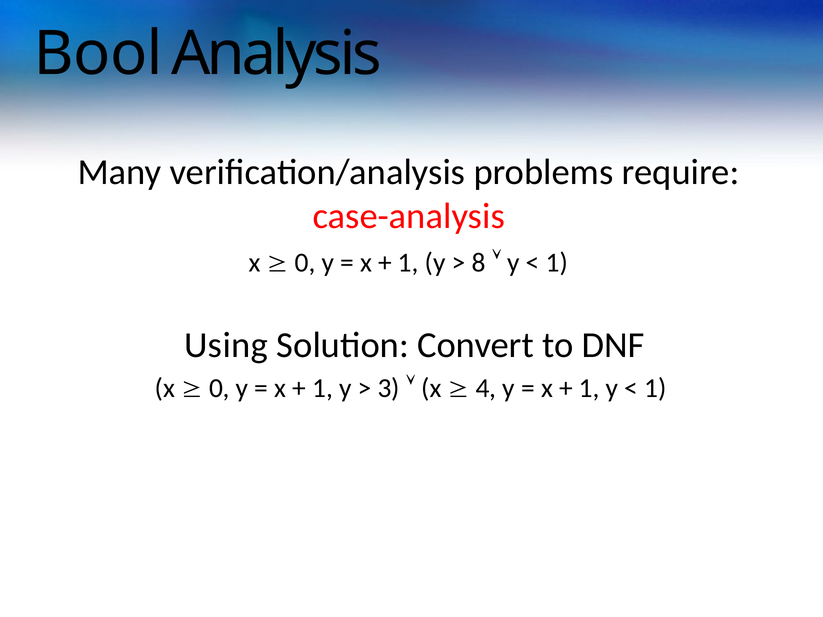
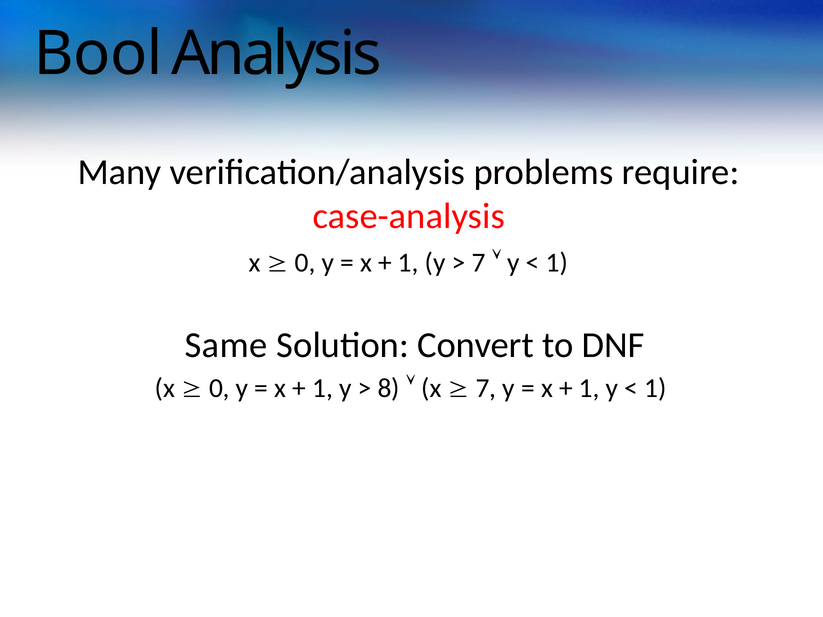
8: 8 -> 7 (479, 263)
Using: Using -> Same (226, 346)
3: 3 -> 8 (389, 388)
4: 4 -> 7 (486, 388)
